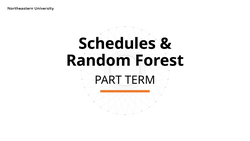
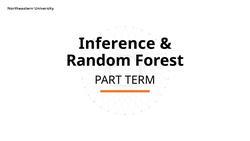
Schedules: Schedules -> Inference (117, 44)
